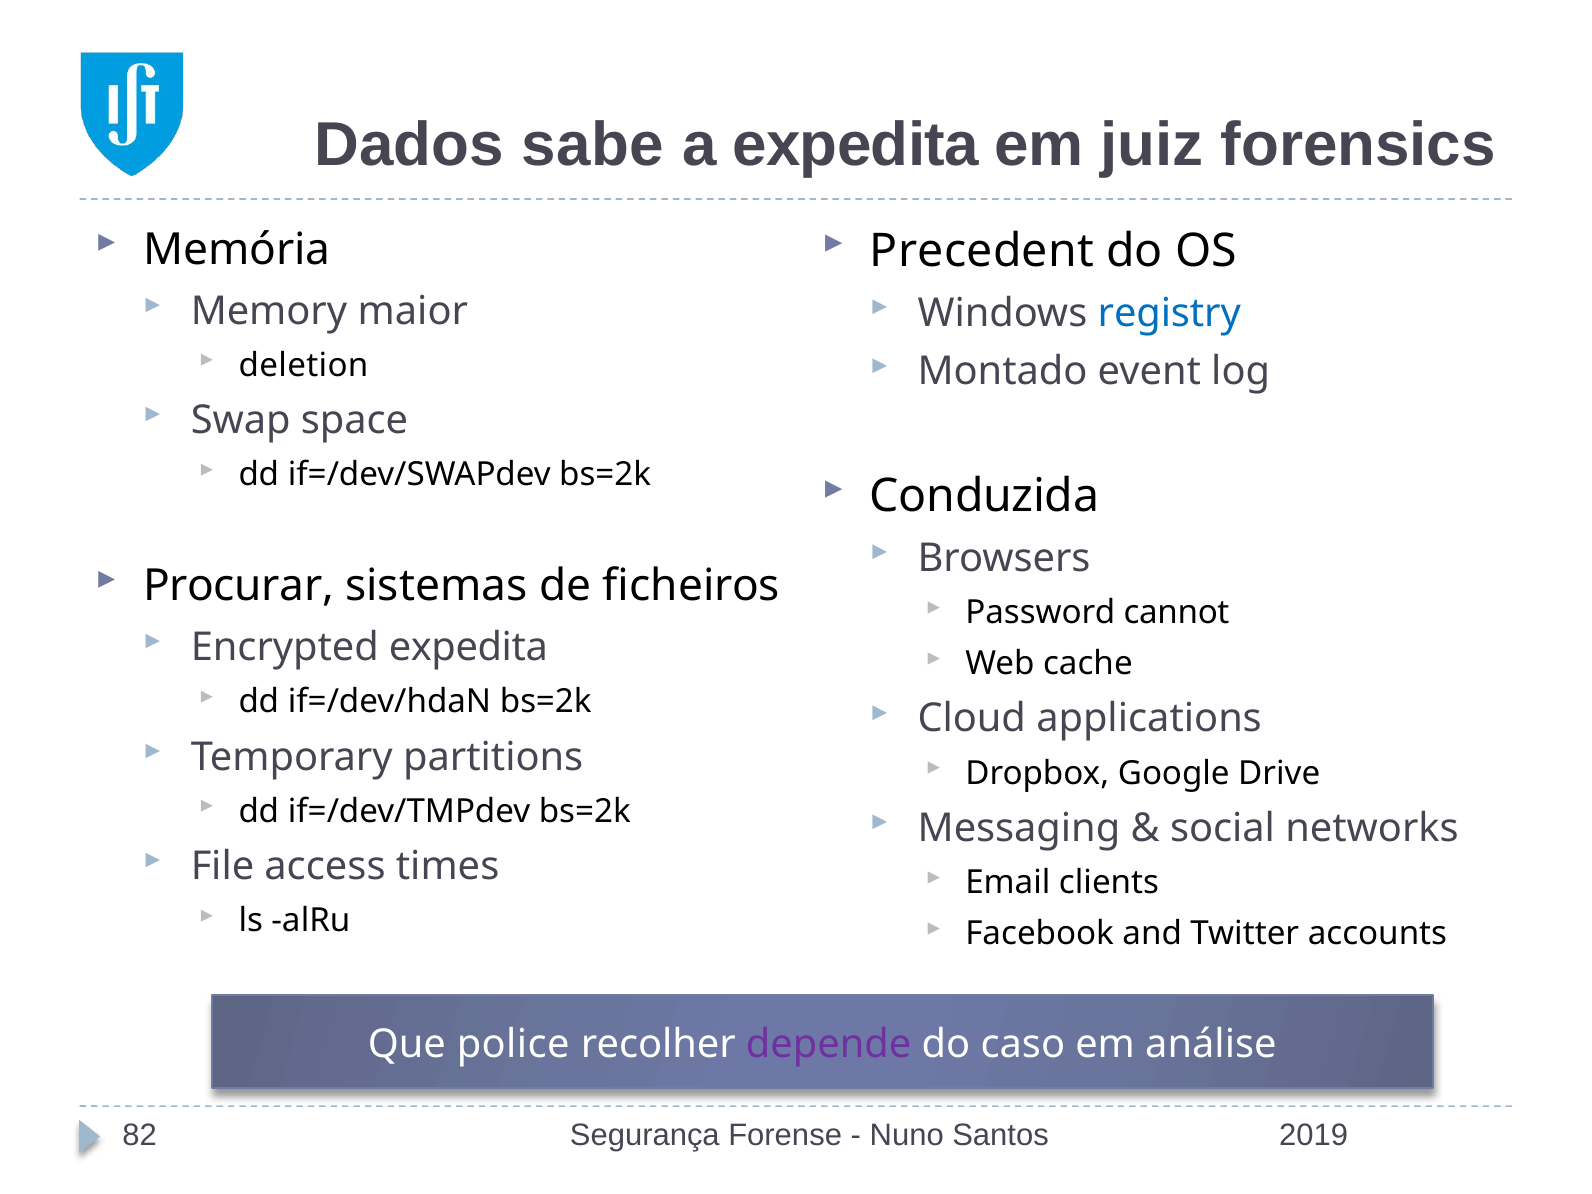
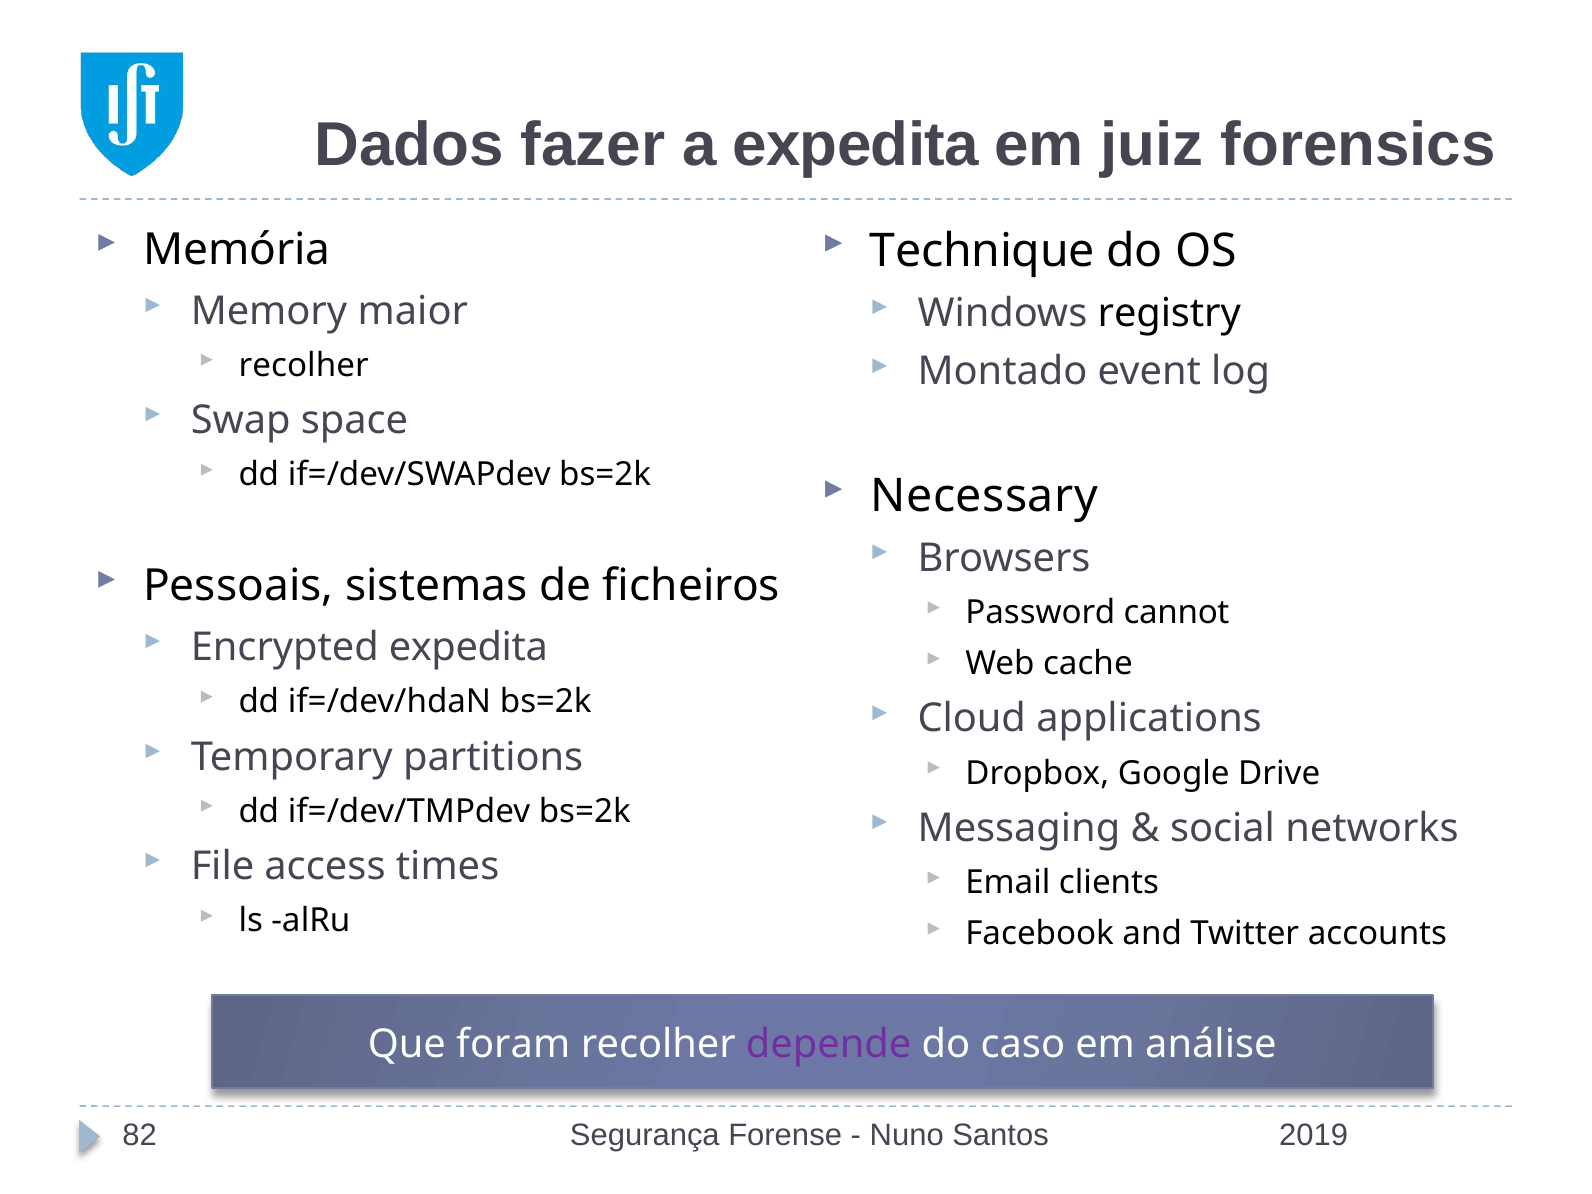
sabe: sabe -> fazer (593, 145)
Precedent: Precedent -> Technique (982, 251)
registry colour: blue -> black (1169, 313)
deletion: deletion -> recolher (304, 365)
Conduzida: Conduzida -> Necessary (984, 496)
Procurar: Procurar -> Pessoais (238, 586)
police: police -> foram (513, 1044)
